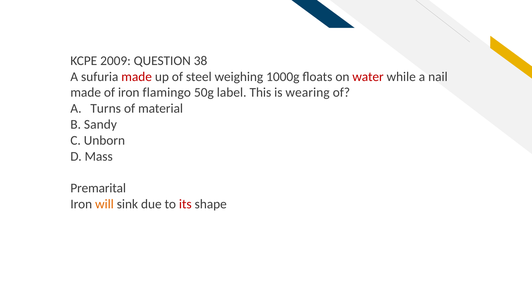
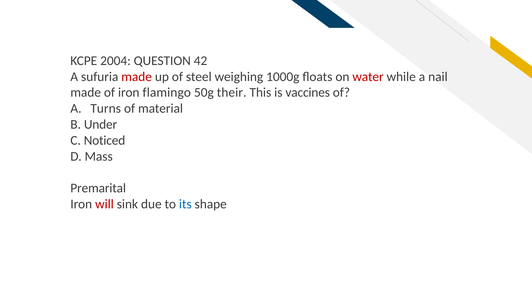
2009: 2009 -> 2004 (115, 61)
38: 38 -> 42 (201, 61)
label: label -> their (232, 93)
wearing: wearing -> vaccines (308, 93)
Sandy: Sandy -> Under (101, 125)
Unborn: Unborn -> Noticed (105, 141)
will colour: orange -> red (104, 204)
its colour: red -> blue (185, 204)
